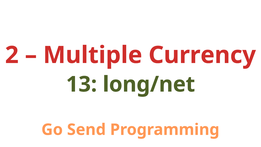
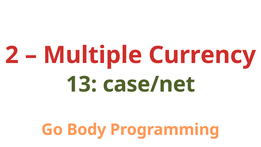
long/net: long/net -> case/net (149, 84)
Send: Send -> Body (87, 130)
